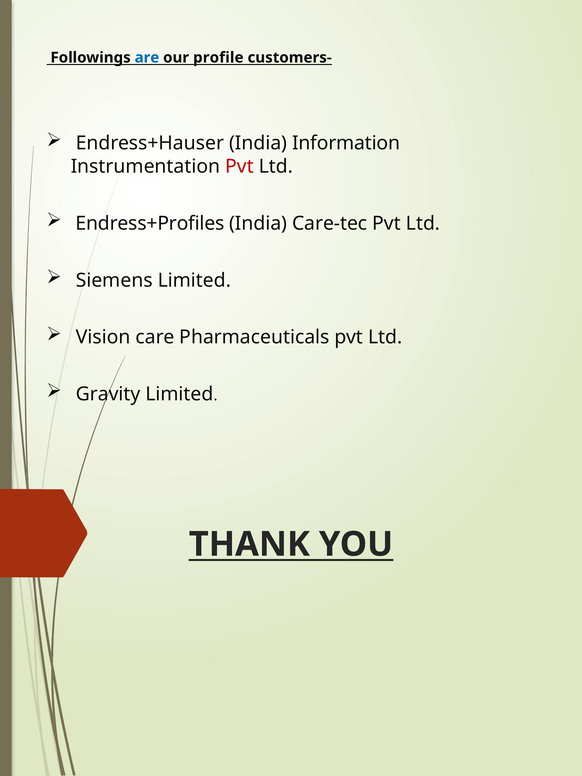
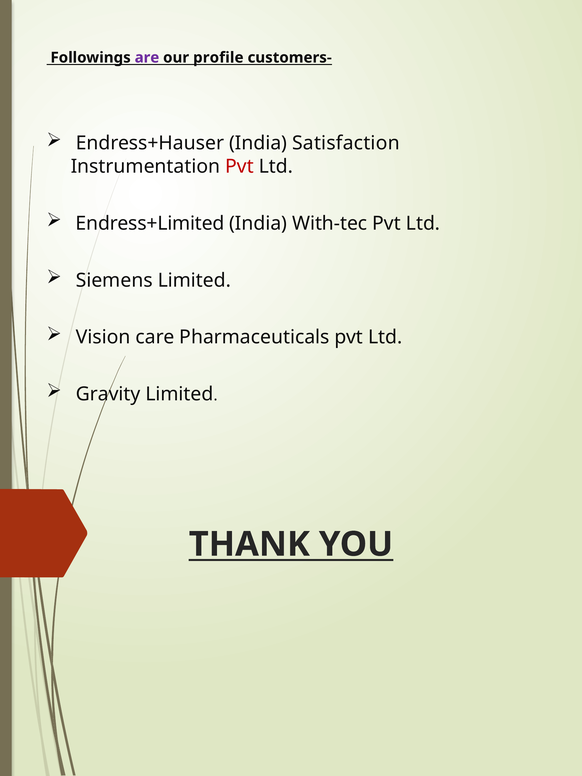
are colour: blue -> purple (147, 58)
Information: Information -> Satisfaction (346, 143)
Endress+Profiles: Endress+Profiles -> Endress+Limited (150, 223)
Care-tec: Care-tec -> With-tec (330, 223)
